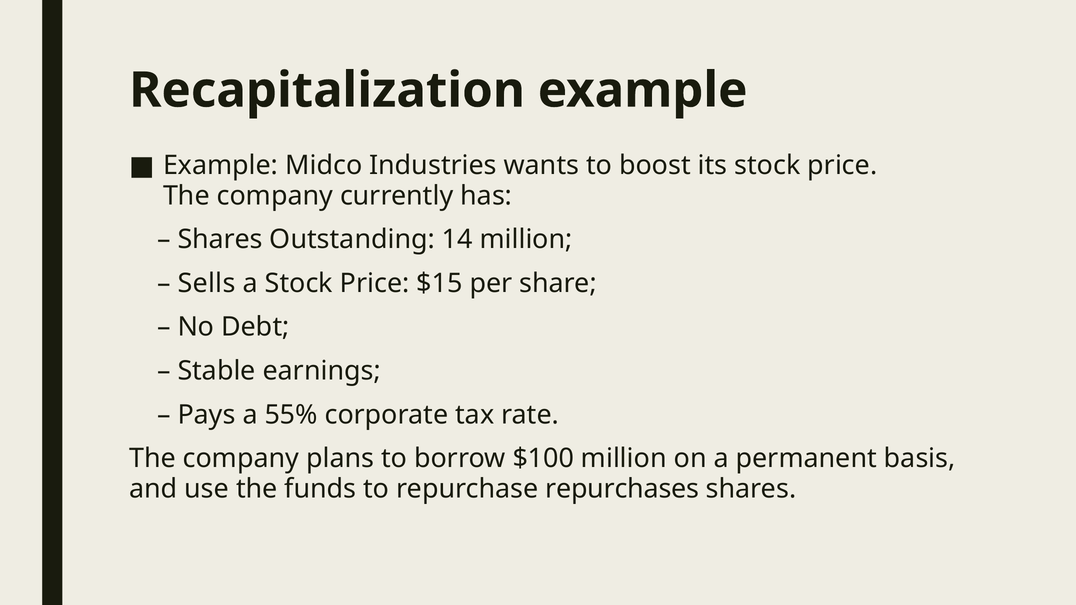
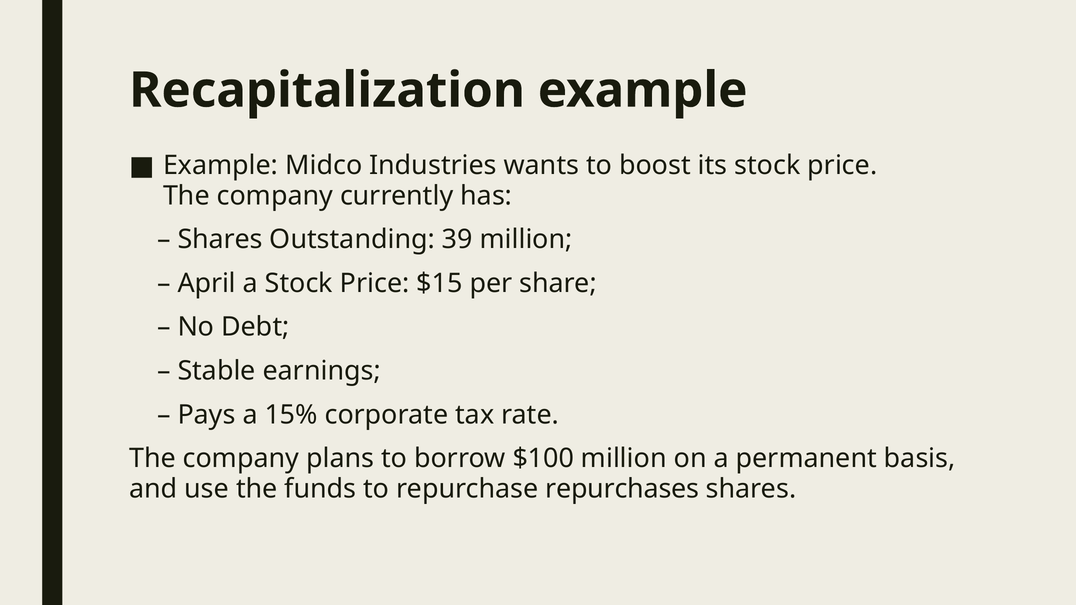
14: 14 -> 39 (457, 240)
Sells: Sells -> April (207, 283)
55%: 55% -> 15% (291, 415)
